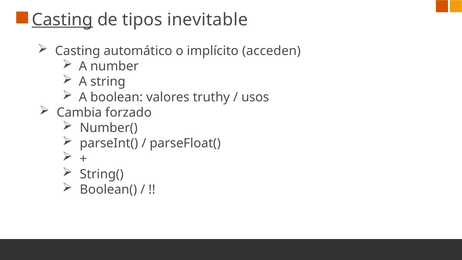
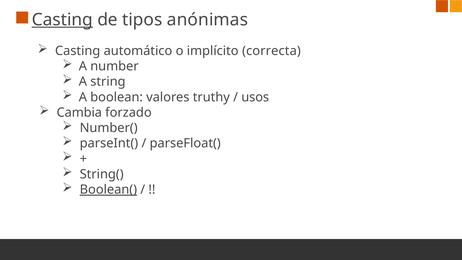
inevitable: inevitable -> anónimas (207, 20)
acceden: acceden -> correcta (271, 51)
Boolean( underline: none -> present (108, 190)
